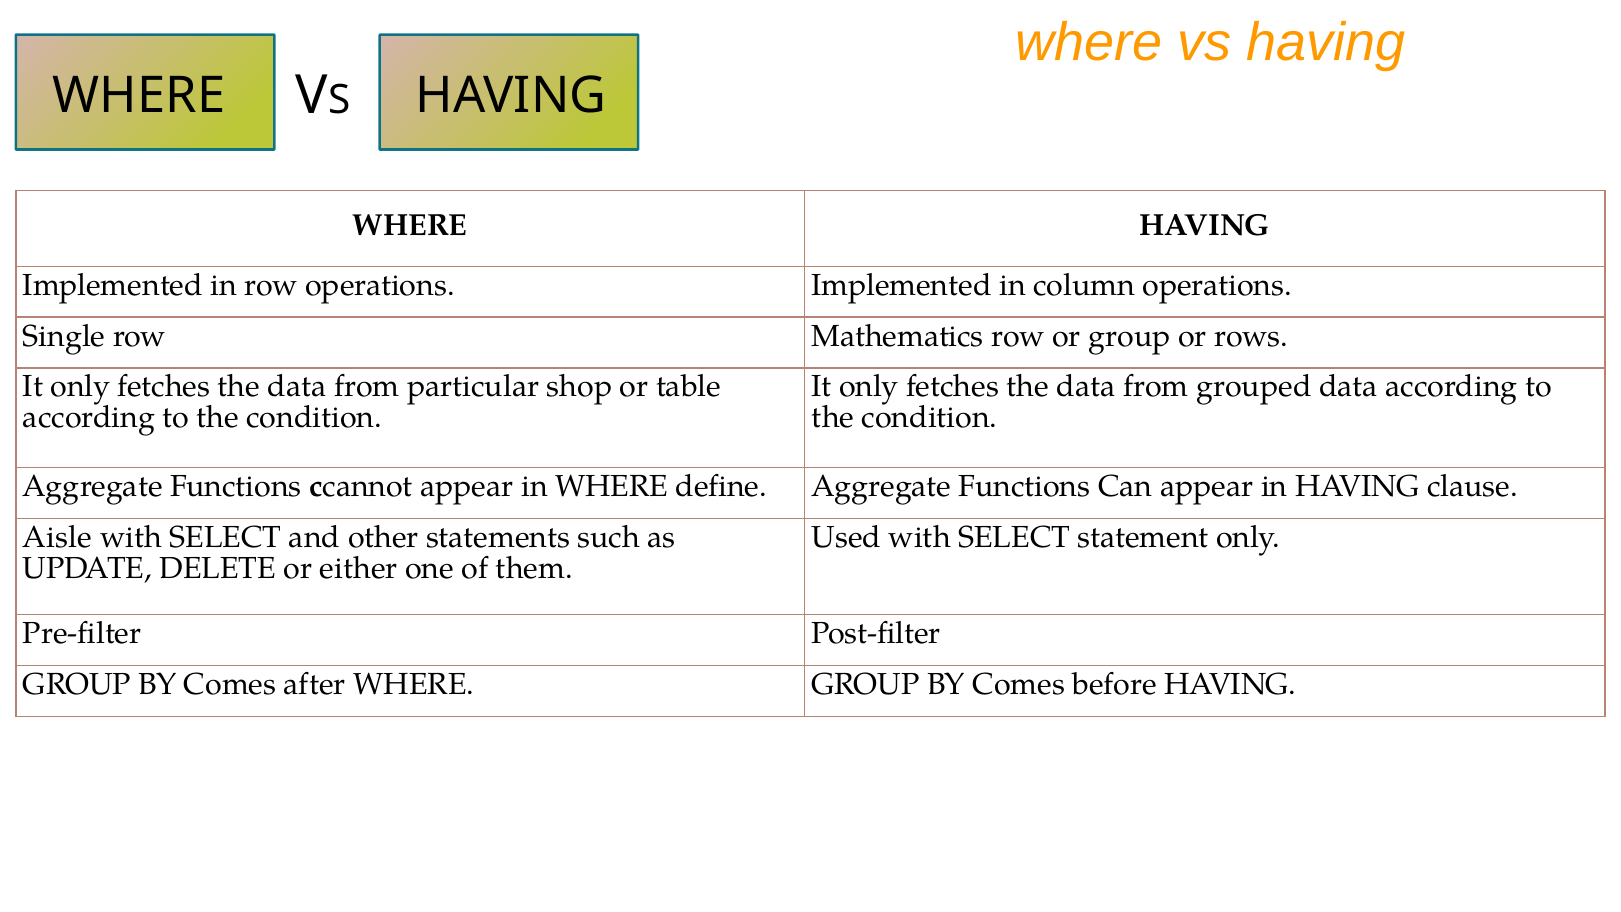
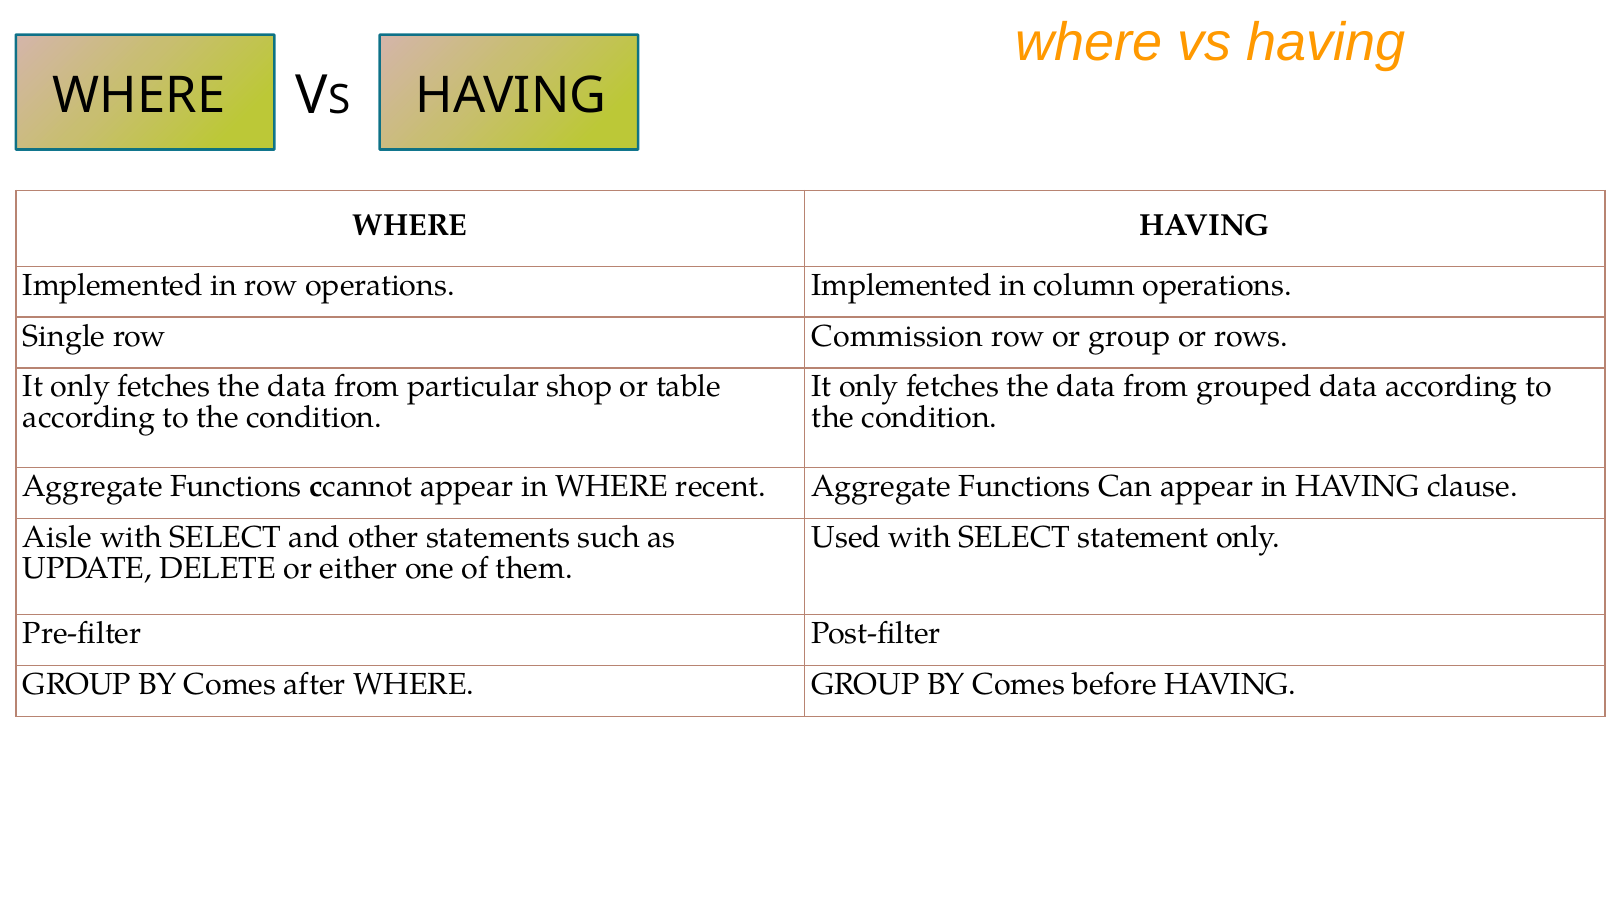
Mathematics: Mathematics -> Commission (898, 336)
define: define -> recent (721, 487)
